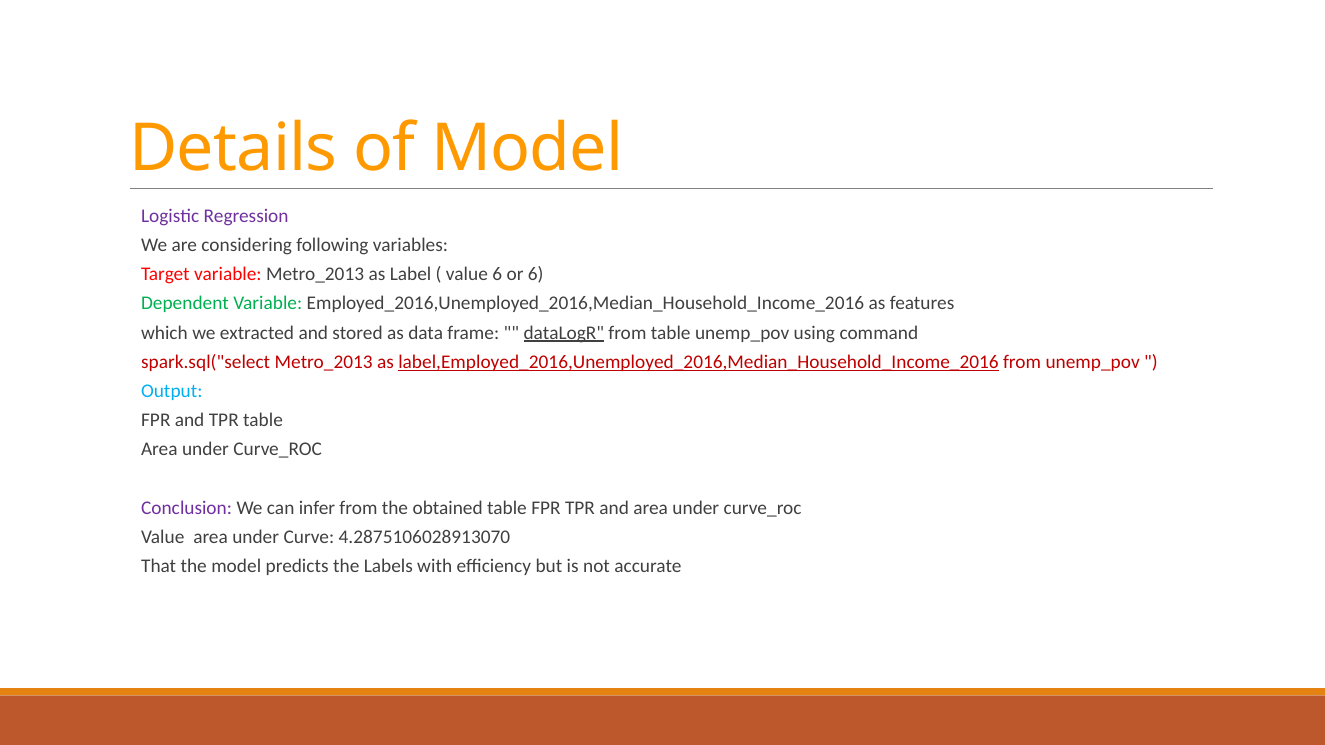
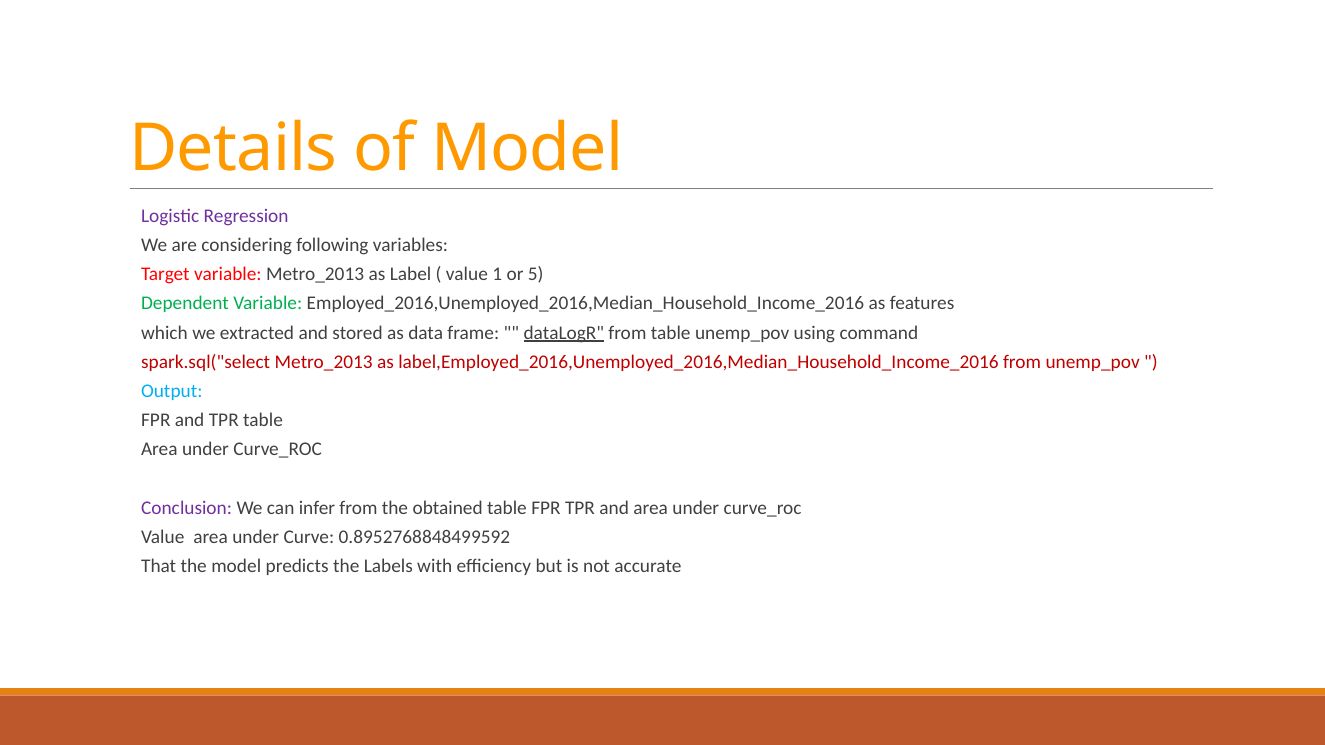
value 6: 6 -> 1 (497, 274)
or 6: 6 -> 5 (536, 274)
label,Employed_2016,Unemployed_2016,Median_Household_Income_2016 underline: present -> none (698, 362)
4.2875106028913070: 4.2875106028913070 -> 0.8952768848499592 (424, 537)
